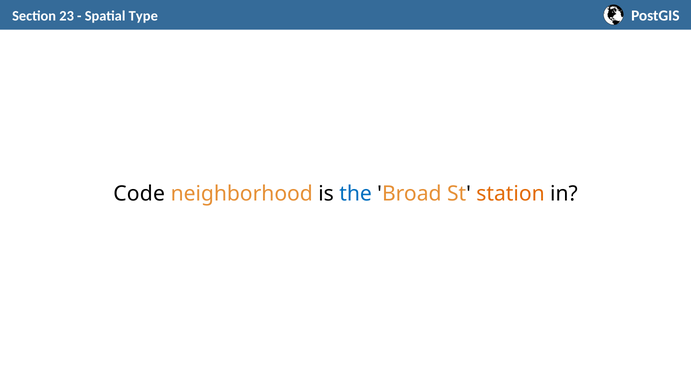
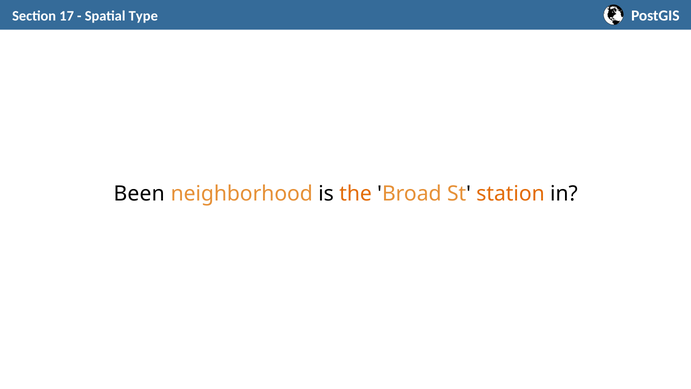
23: 23 -> 17 (67, 16)
Code: Code -> Been (139, 194)
the colour: blue -> orange (356, 194)
